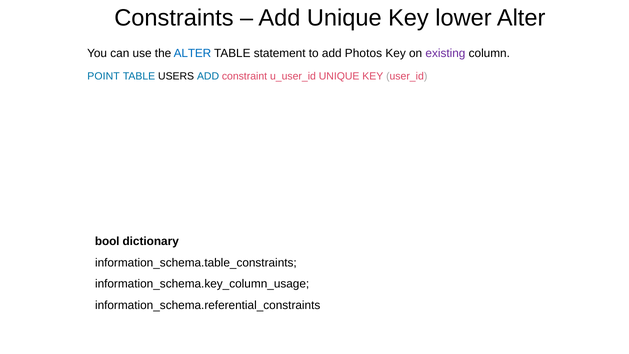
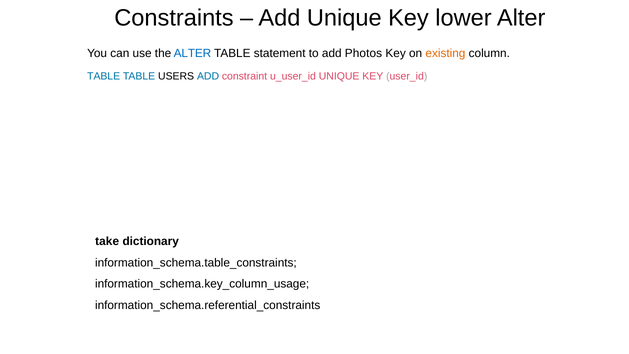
existing colour: purple -> orange (445, 53)
POINT: POINT -> TABLE (104, 76)
bool: bool -> take (107, 241)
